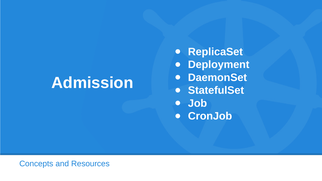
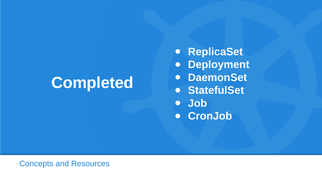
Admission: Admission -> Completed (92, 83)
